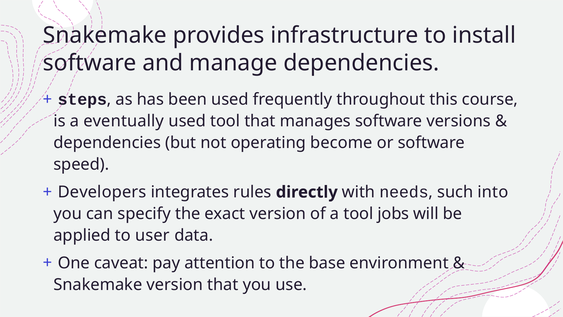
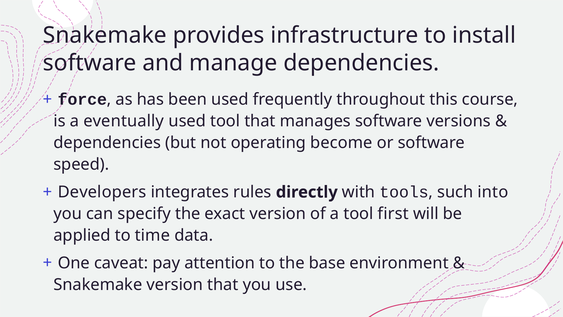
steps: steps -> force (82, 99)
needs: needs -> tools (404, 192)
jobs: jobs -> first (393, 214)
user: user -> time (152, 235)
